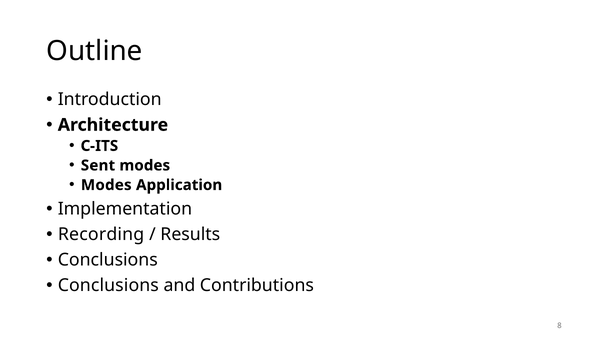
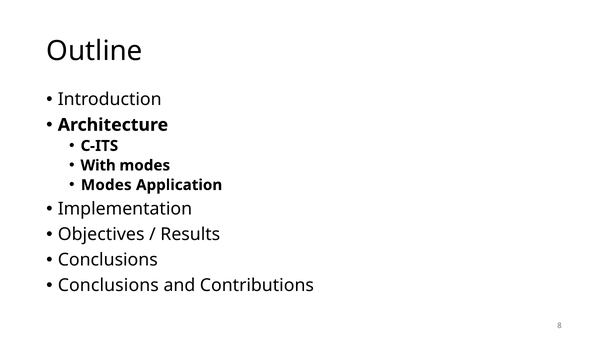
Sent: Sent -> With (98, 165)
Recording: Recording -> Objectives (101, 235)
